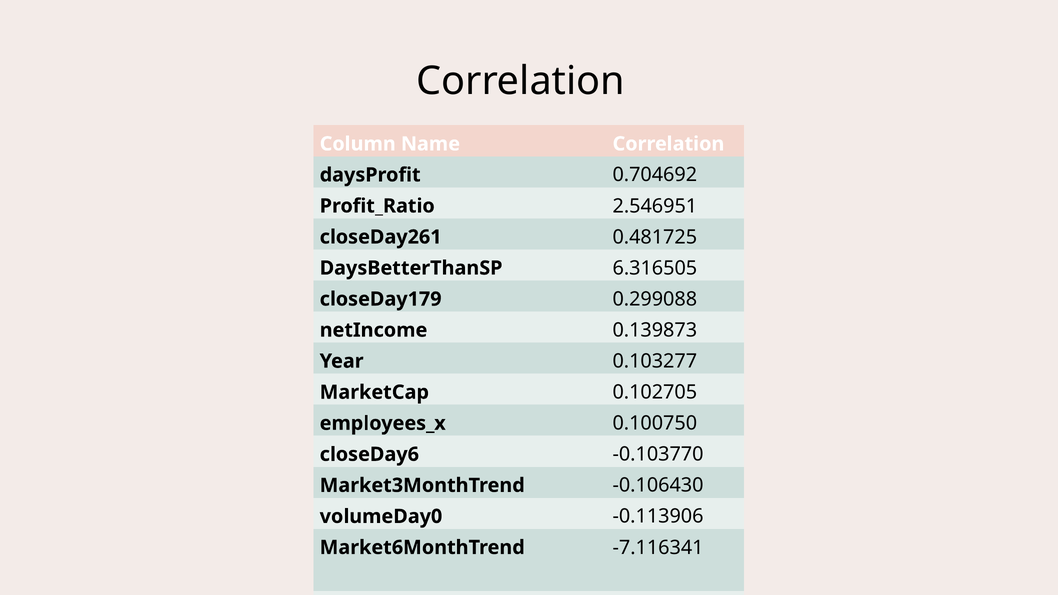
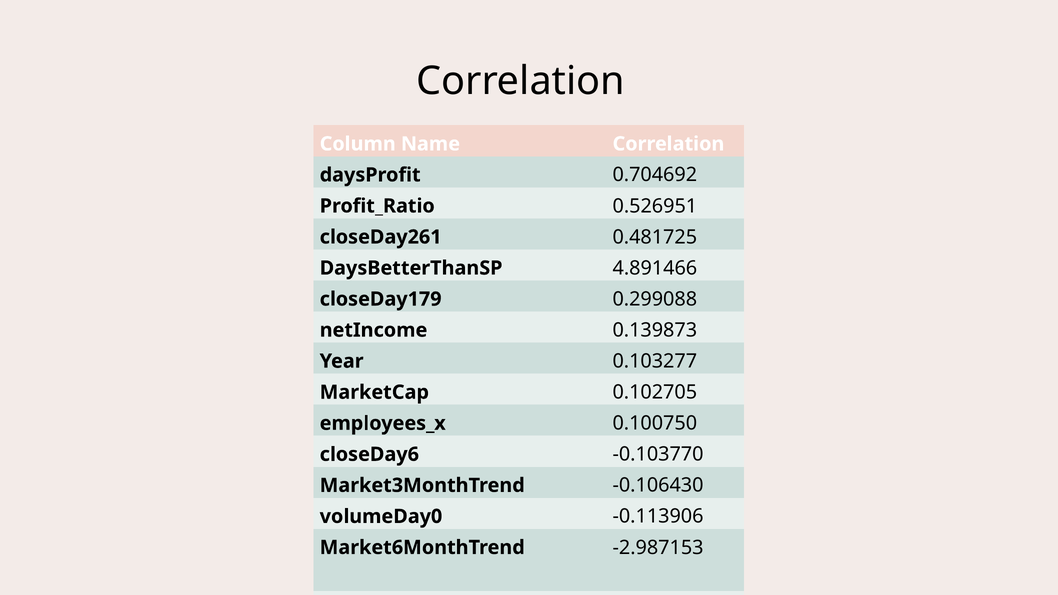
2.546951: 2.546951 -> 0.526951 (655, 206)
6.316505: 6.316505 -> 4.891466 (655, 268)
-7.116341: -7.116341 -> -2.987153 (658, 548)
